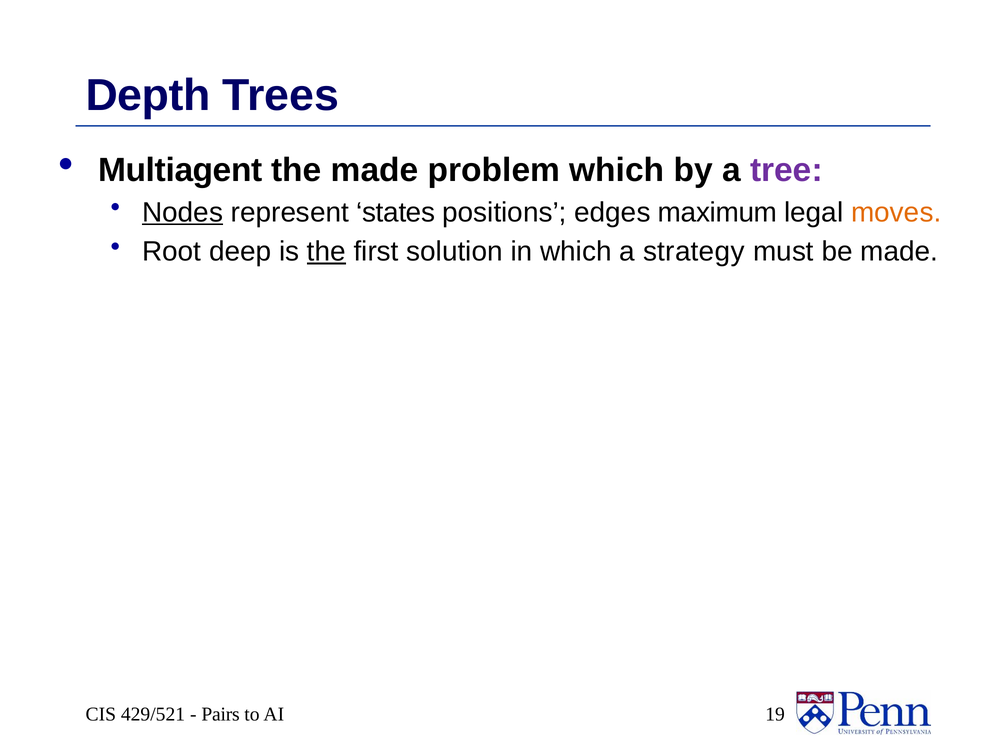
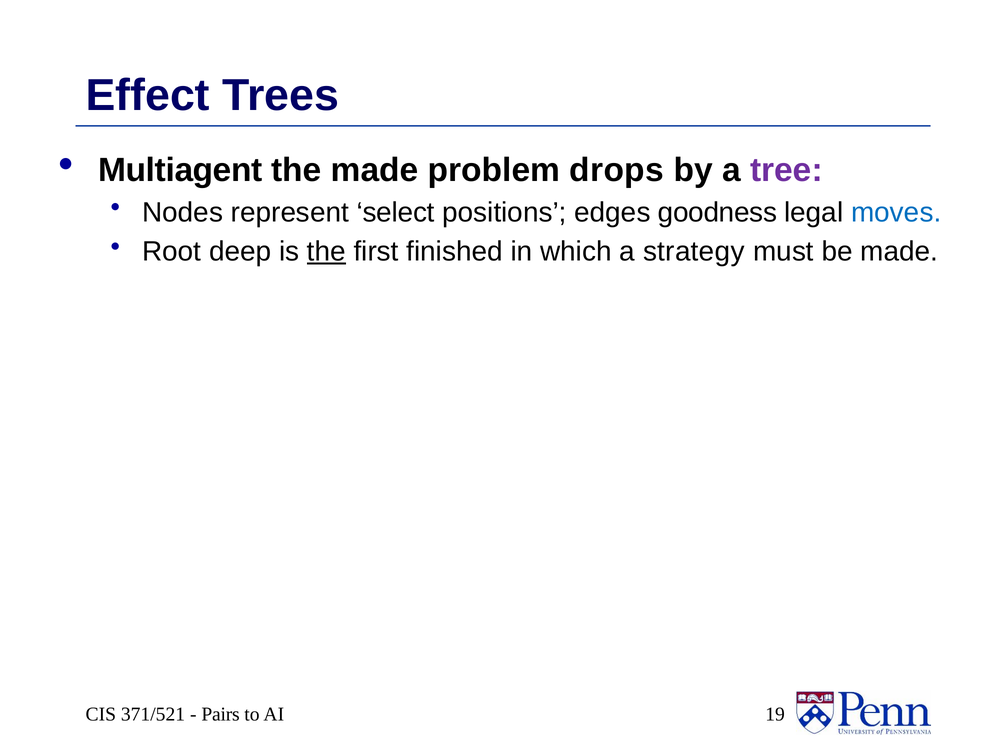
Depth: Depth -> Effect (148, 95)
problem which: which -> drops (617, 170)
Nodes underline: present -> none (183, 212)
states: states -> select (396, 212)
maximum: maximum -> goodness (718, 212)
moves colour: orange -> blue (896, 212)
solution: solution -> finished (455, 251)
429/521: 429/521 -> 371/521 (153, 714)
